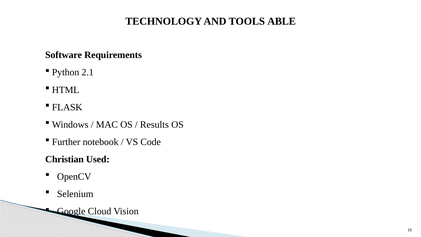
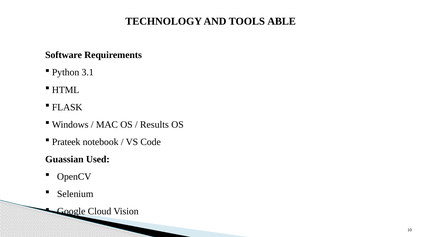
2.1: 2.1 -> 3.1 (88, 72)
Further: Further -> Prateek (66, 142)
Christian: Christian -> Guassian (64, 159)
